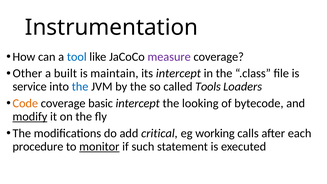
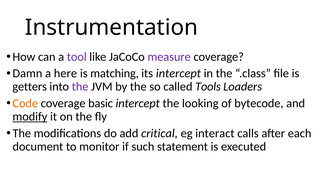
tool colour: blue -> purple (77, 57)
Other: Other -> Damn (27, 73)
built: built -> here (65, 73)
maintain: maintain -> matching (115, 73)
service: service -> getters (30, 87)
the colour: blue -> purple (80, 87)
working: working -> interact (215, 133)
procedure: procedure -> document (38, 146)
monitor underline: present -> none (99, 146)
